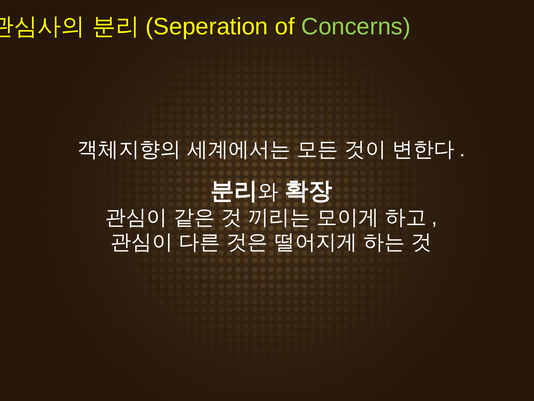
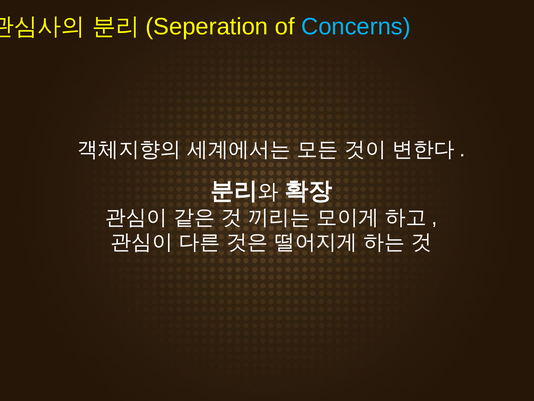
Concerns colour: light green -> light blue (356, 26)
